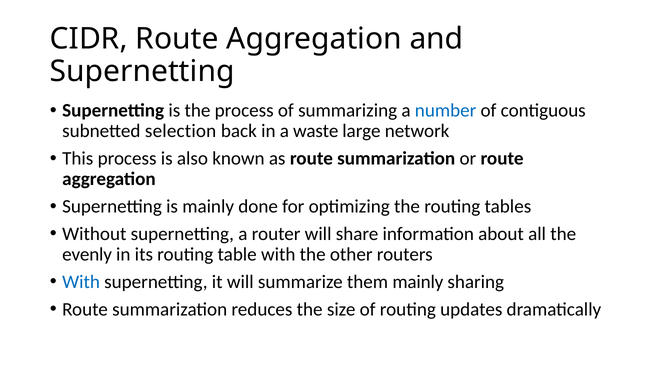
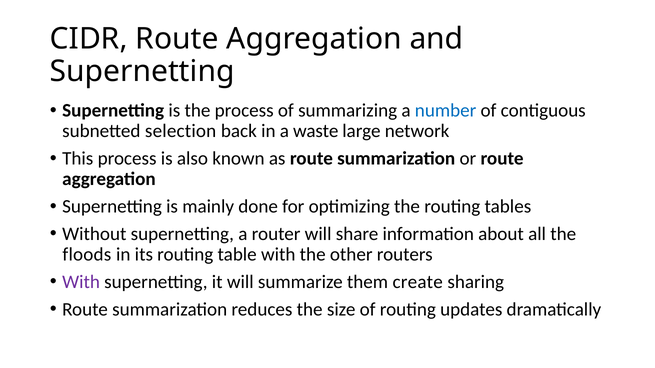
evenly: evenly -> floods (87, 255)
With colour: blue -> purple (81, 282)
them mainly: mainly -> create (418, 282)
